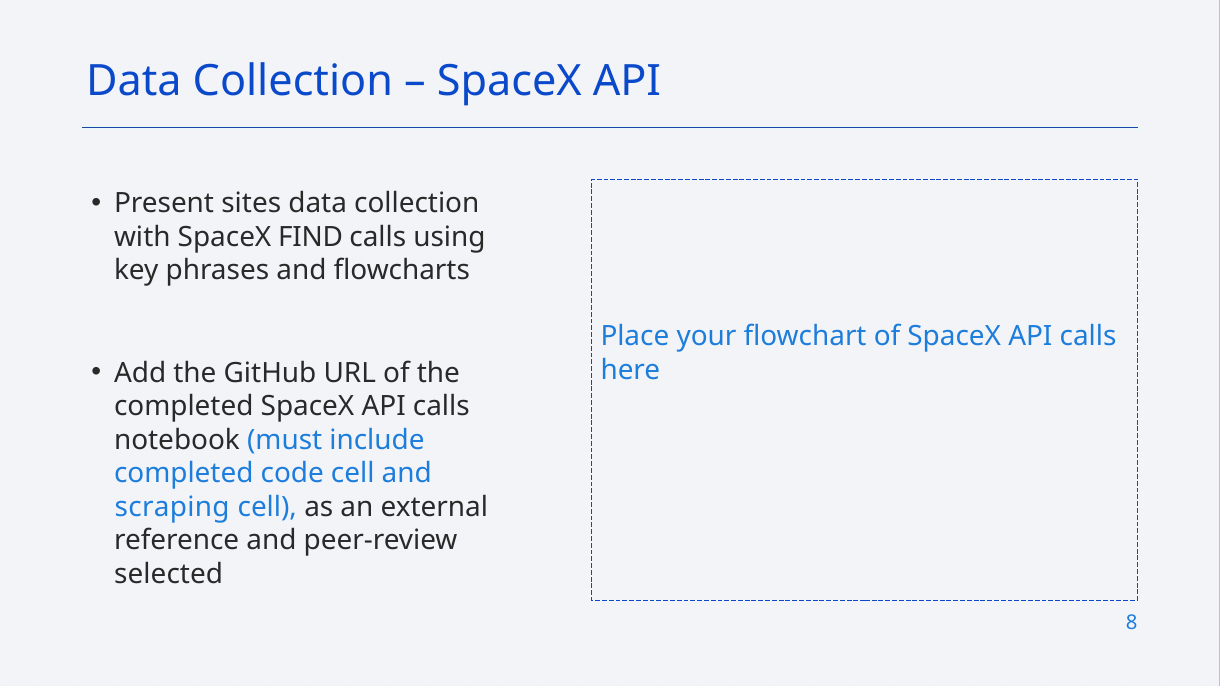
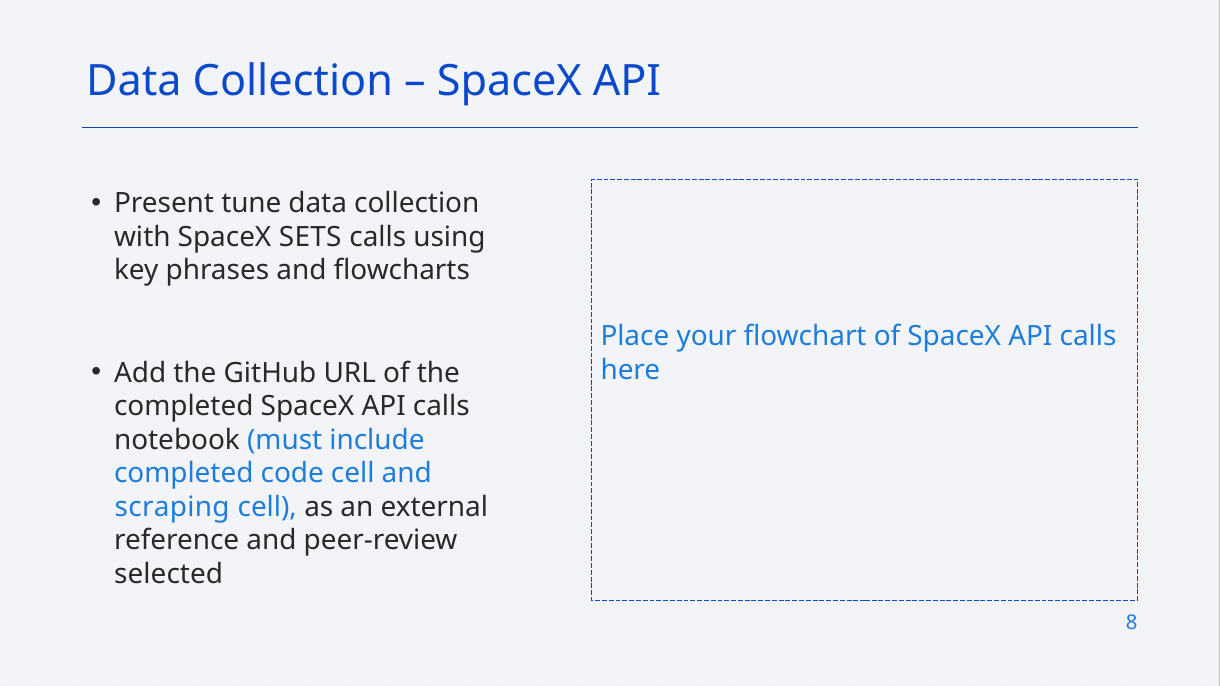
sites: sites -> tune (251, 203)
FIND: FIND -> SETS (310, 237)
